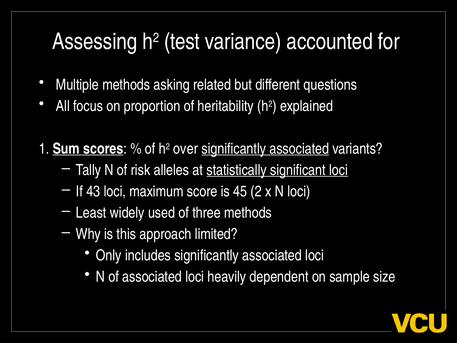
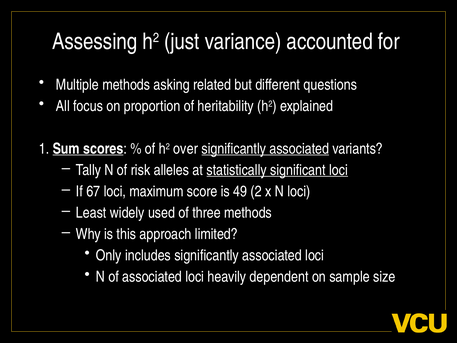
test: test -> just (182, 42)
43: 43 -> 67 (93, 191)
45: 45 -> 49 (240, 191)
